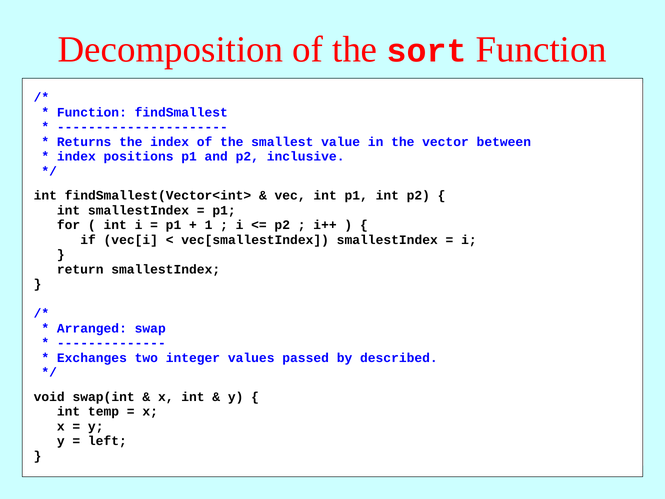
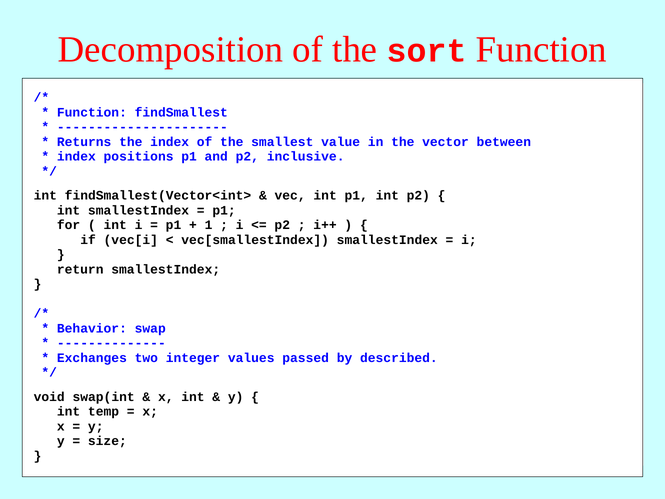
Arranged: Arranged -> Behavior (92, 328)
left: left -> size (107, 441)
